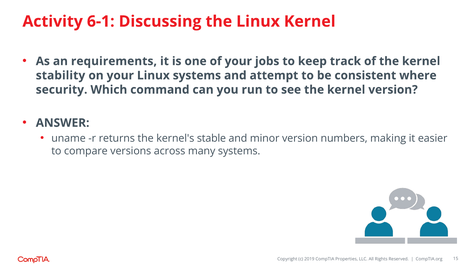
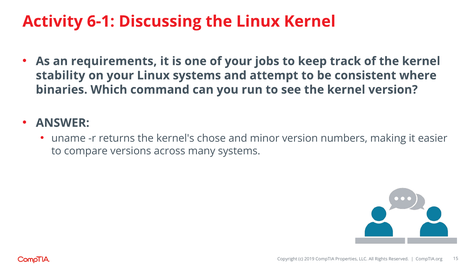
security: security -> binaries (62, 90)
stable: stable -> chose (211, 138)
